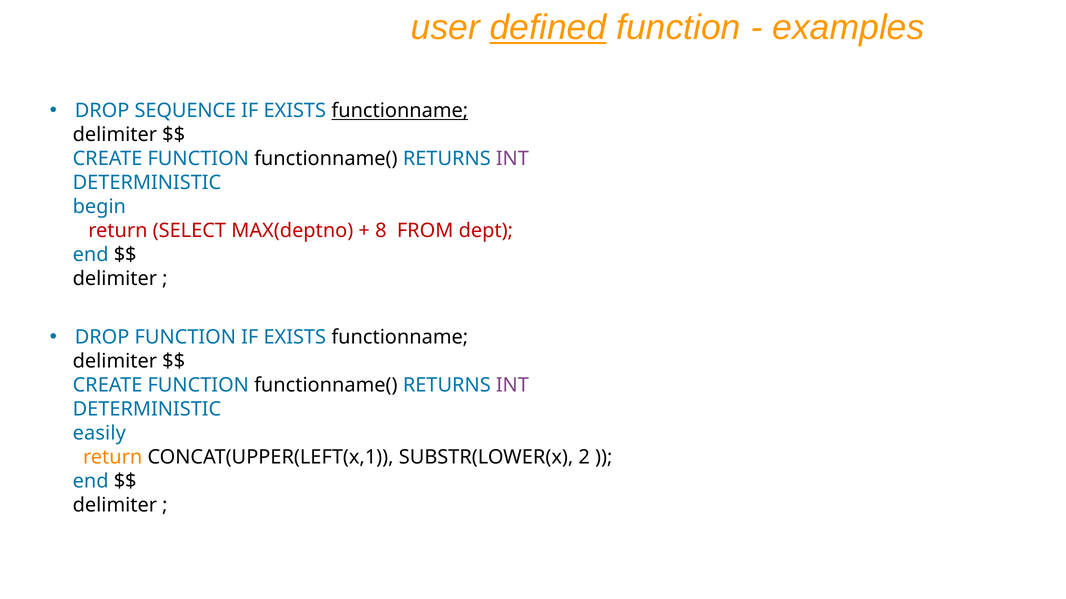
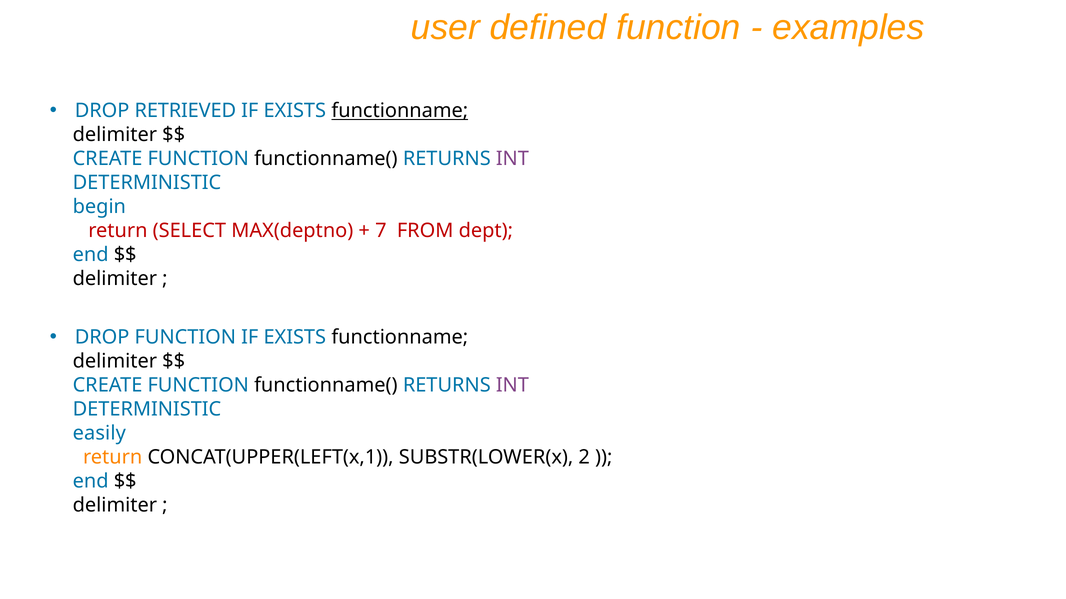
defined underline: present -> none (548, 28)
SEQUENCE: SEQUENCE -> RETRIEVED (185, 111)
8: 8 -> 7 (381, 231)
